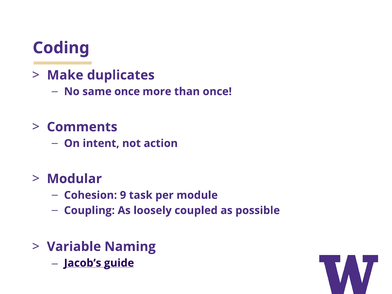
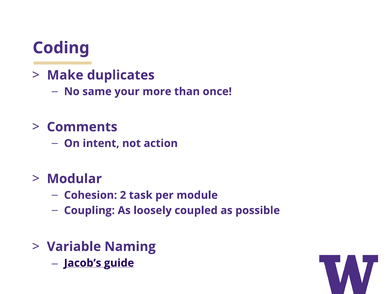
same once: once -> your (127, 92)
9: 9 -> 2 (123, 195)
